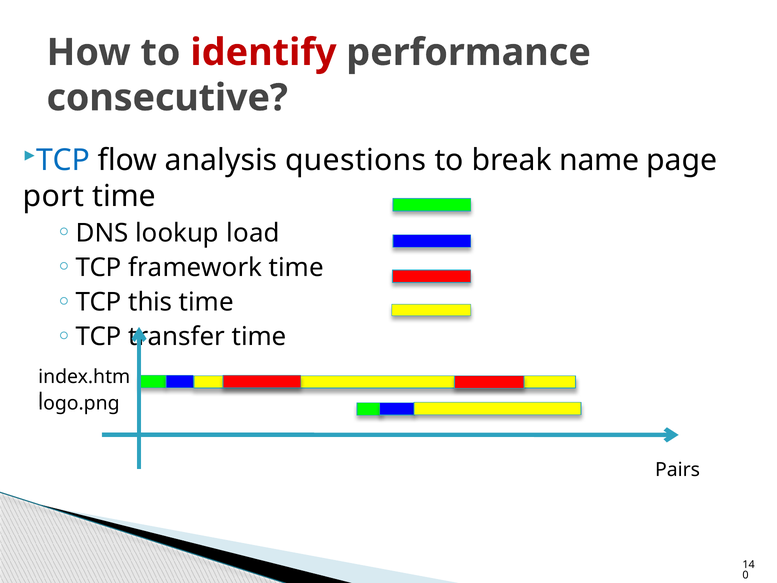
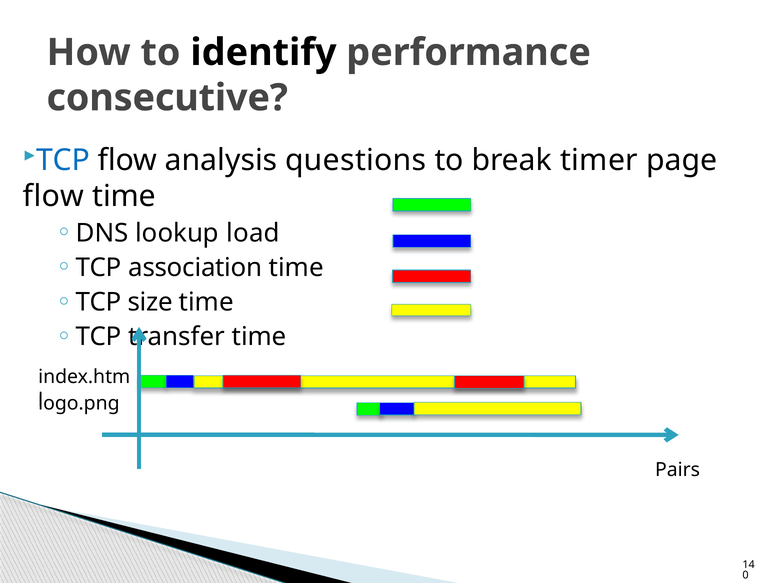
identify colour: red -> black (263, 52)
name: name -> timer (599, 160)
port: port -> flow (53, 196)
framework: framework -> association (195, 268)
this: this -> size (150, 302)
